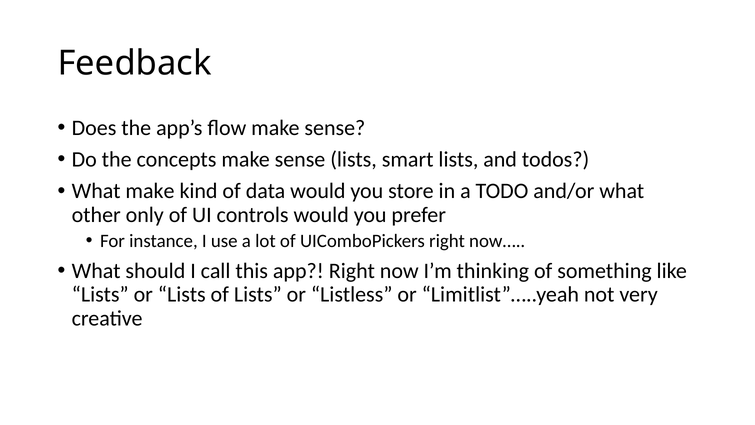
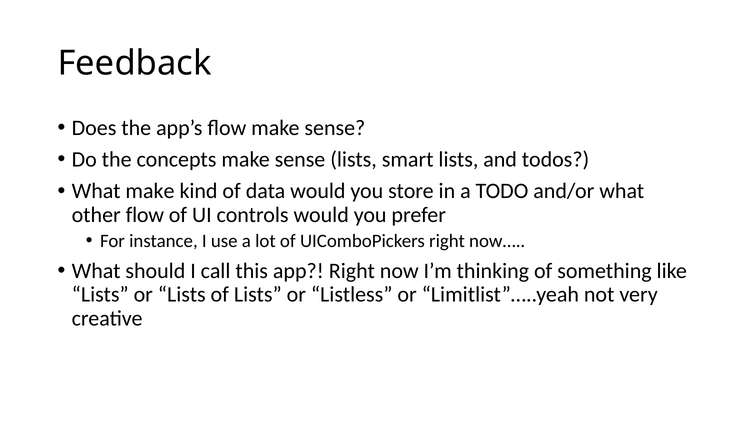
other only: only -> flow (145, 215)
